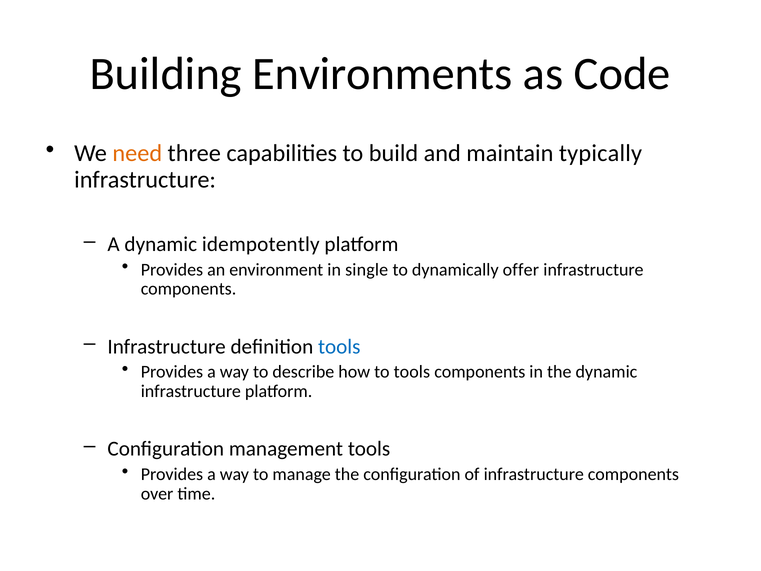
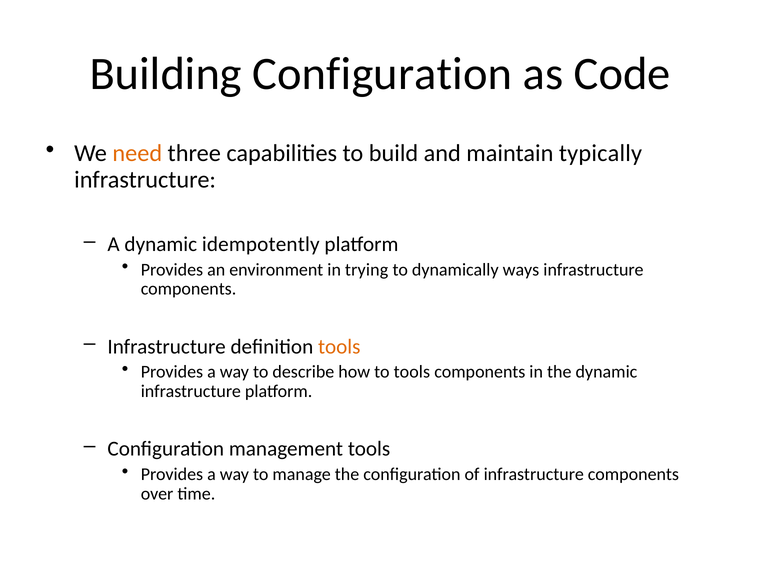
Building Environments: Environments -> Configuration (382, 74)
single: single -> trying (367, 269)
offer: offer -> ways (521, 269)
tools colour: blue -> orange (339, 346)
